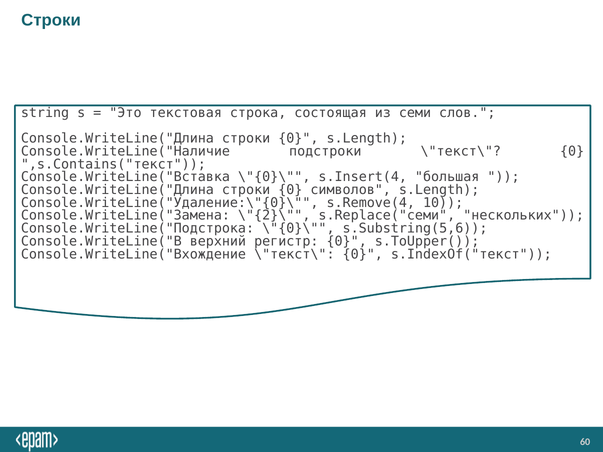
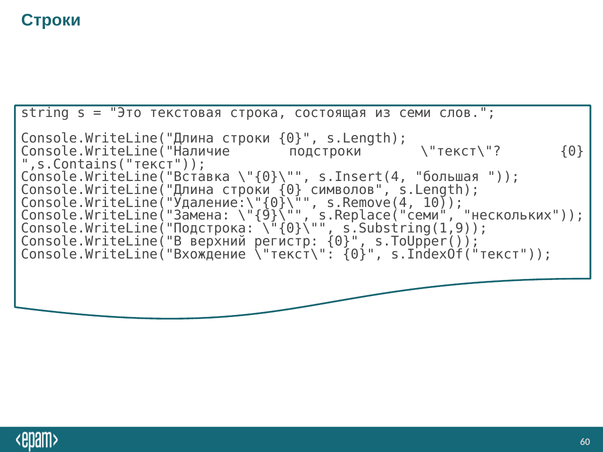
\"{2}\: \"{2}\ -> \"{9}\ (274, 216)
s.Substring(5,6: s.Substring(5,6 -> s.Substring(1,9 (415, 229)
